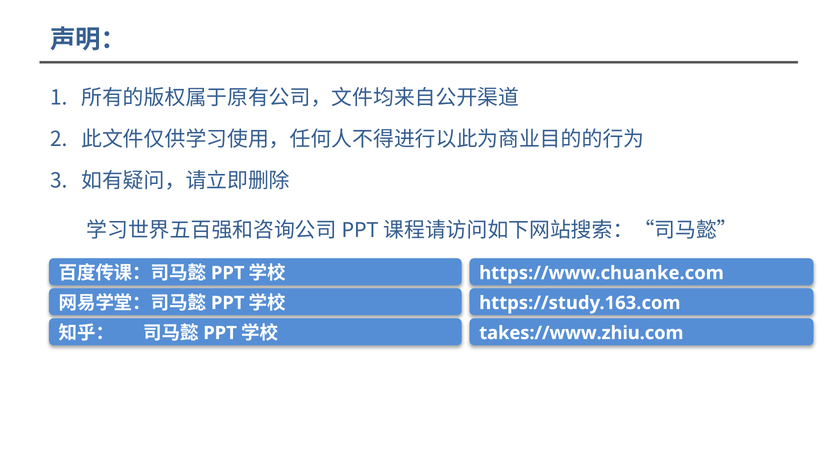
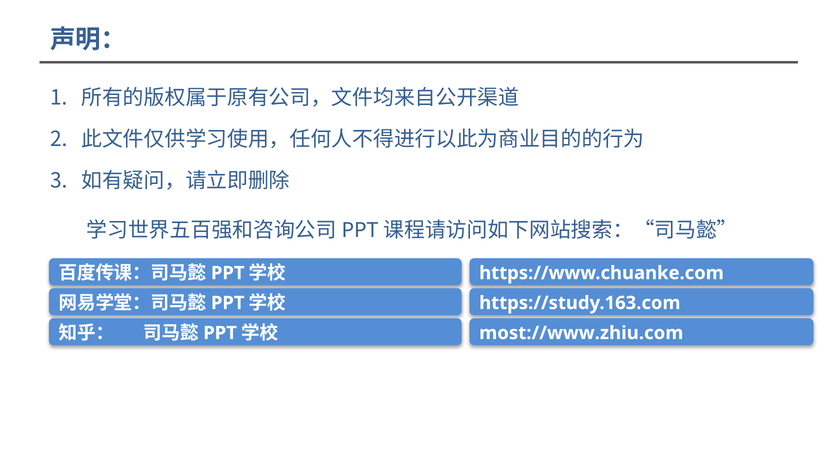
takes://www.zhiu.com: takes://www.zhiu.com -> most://www.zhiu.com (581, 333)
